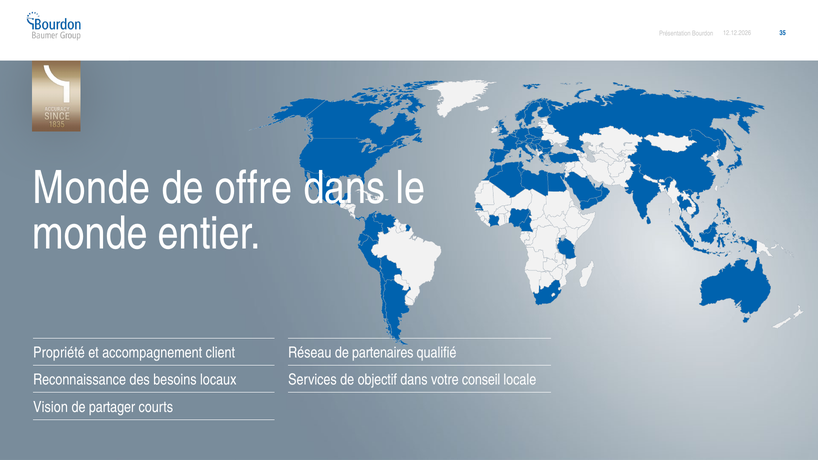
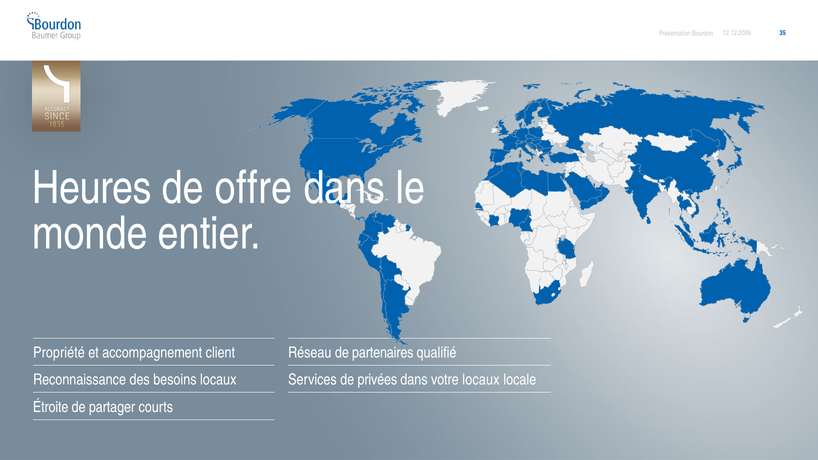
Monde: Monde -> Heures (92, 188)
objectif: objectif -> privées (377, 380)
votre conseil: conseil -> locaux (481, 380)
Vision: Vision -> Étroite (51, 407)
